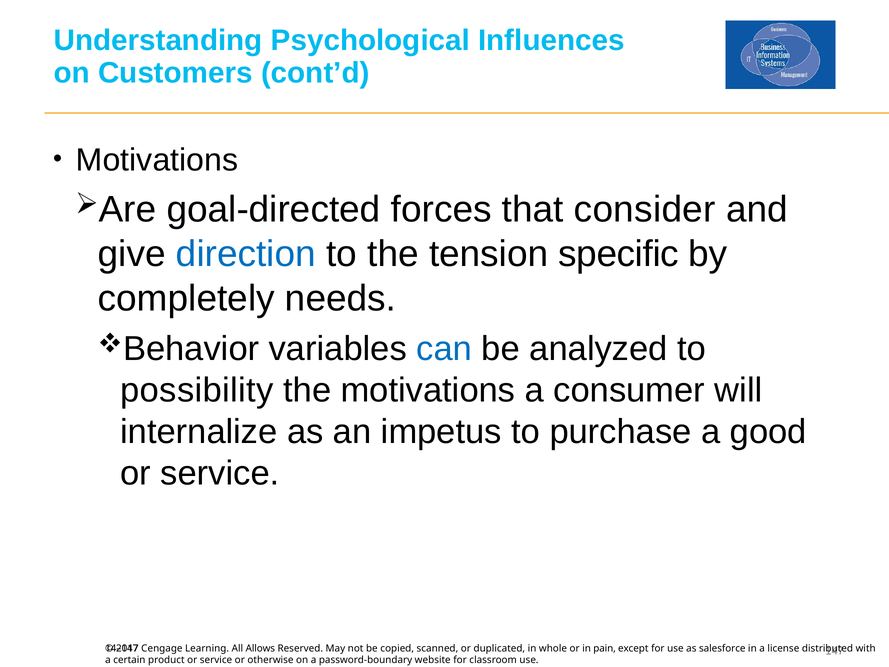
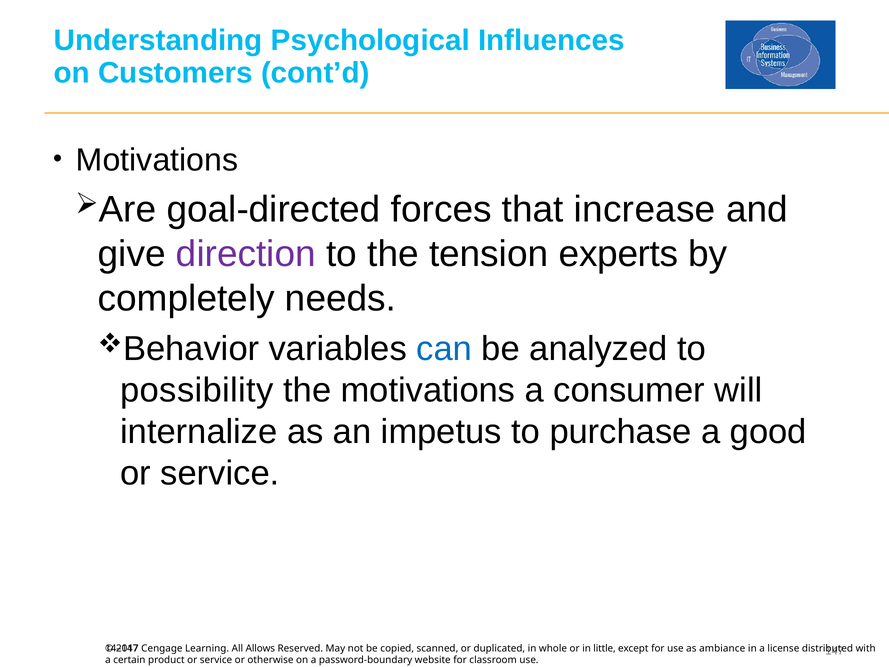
consider: consider -> increase (645, 209)
direction colour: blue -> purple (246, 254)
specific: specific -> experts (619, 254)
pain: pain -> little (605, 648)
salesforce: salesforce -> ambiance (722, 648)
